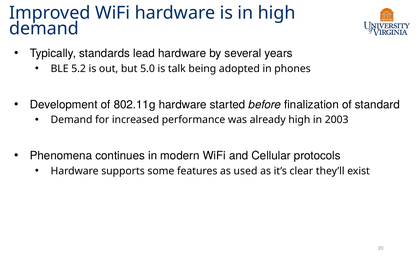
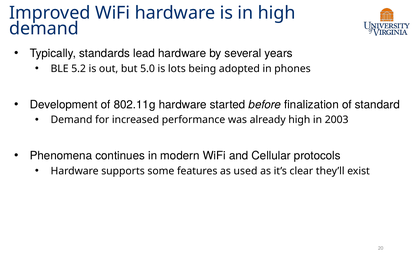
talk: talk -> lots (177, 69)
